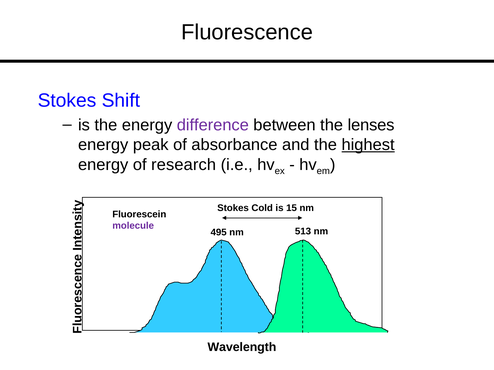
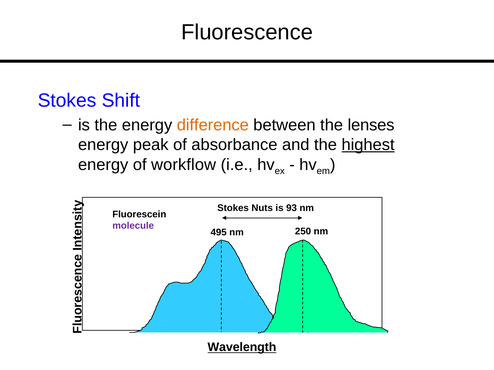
difference colour: purple -> orange (213, 125)
research: research -> workflow (184, 165)
Cold: Cold -> Nuts (262, 208)
15: 15 -> 93 (292, 208)
513: 513 -> 250 (303, 232)
Wavelength underline: none -> present (242, 348)
